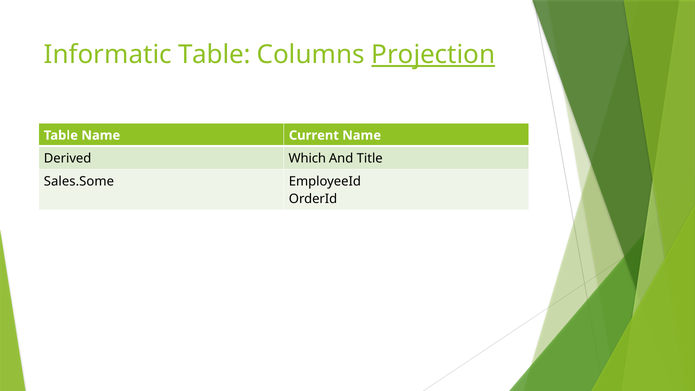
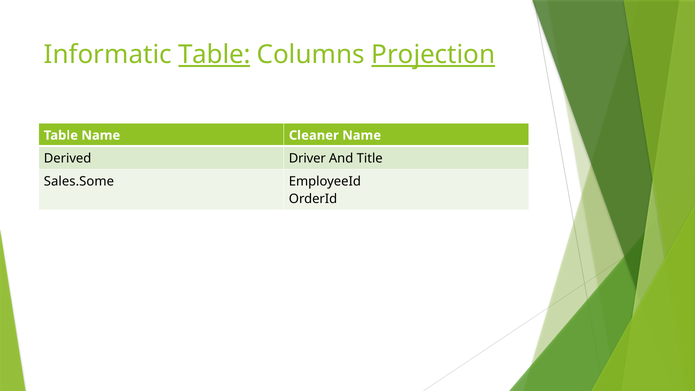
Table underline: none -> present (214, 55)
Current: Current -> Cleaner (314, 135)
Which: Which -> Driver (307, 158)
